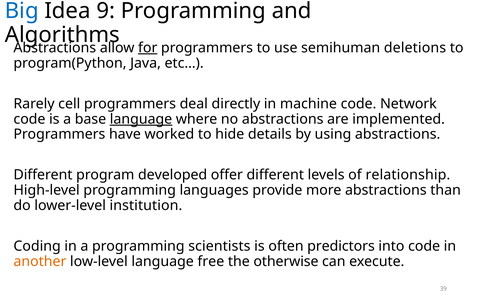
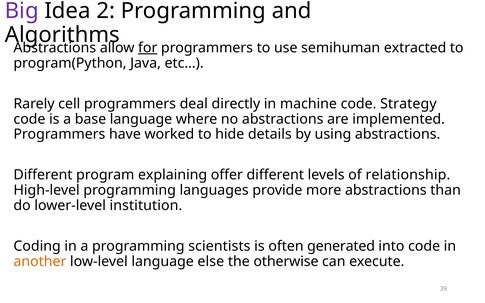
Big colour: blue -> purple (22, 11)
9: 9 -> 2 (106, 11)
deletions: deletions -> extracted (415, 48)
Network: Network -> Strategy (408, 104)
language underline: present -> none (141, 119)
developed: developed -> explaining (173, 175)
predictors: predictors -> generated (341, 246)
free: free -> else (211, 262)
